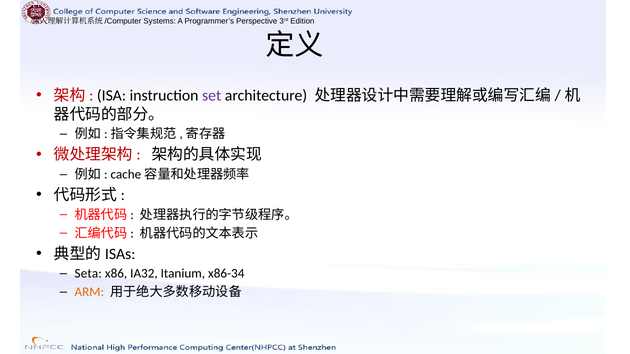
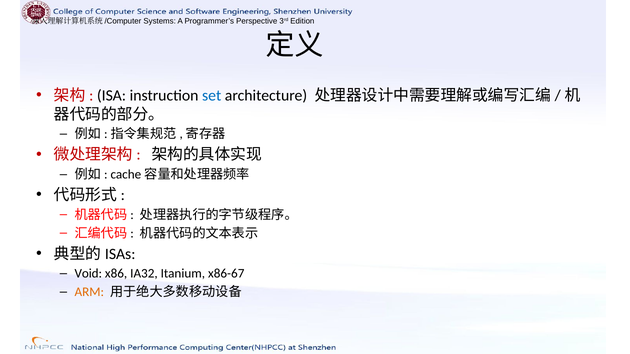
set colour: purple -> blue (212, 96)
Seta: Seta -> Void (88, 274)
x86-34: x86-34 -> x86-67 (226, 274)
